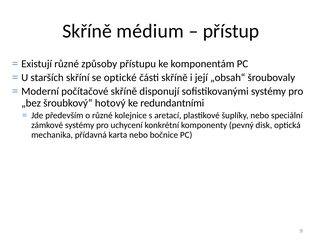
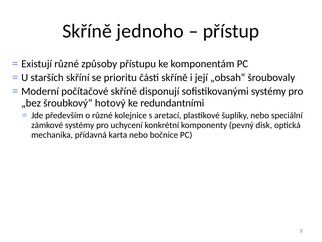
médium: médium -> jednoho (150, 31)
optické: optické -> prioritu (120, 77)
